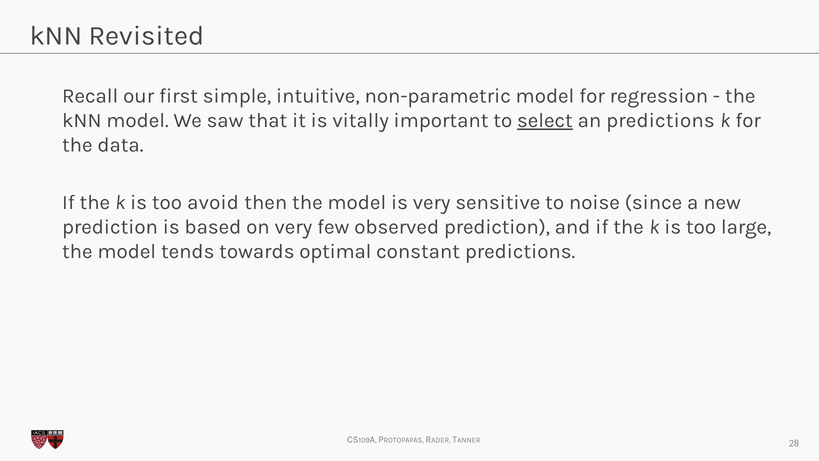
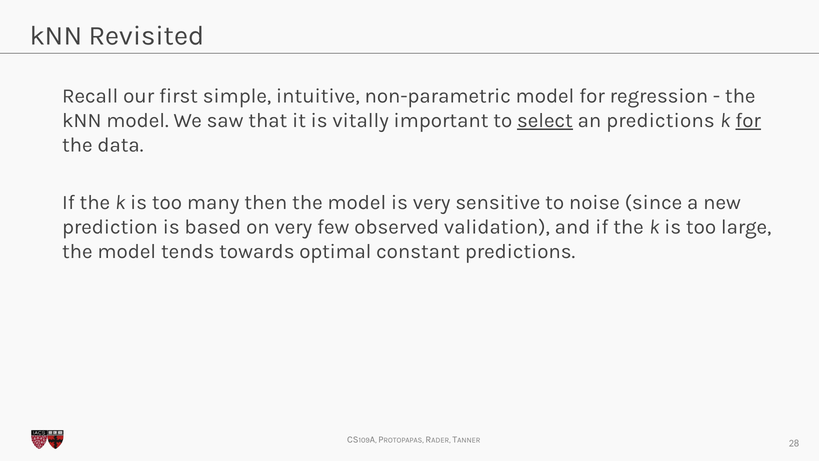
for underline: none -> present (748, 120)
avoid: avoid -> many (213, 202)
observed prediction: prediction -> validation (497, 227)
